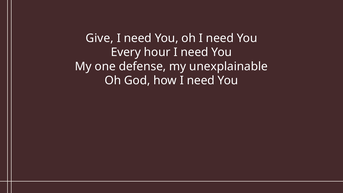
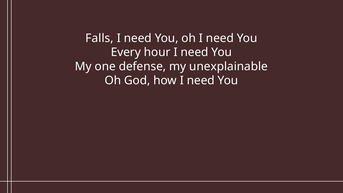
Give: Give -> Falls (100, 38)
